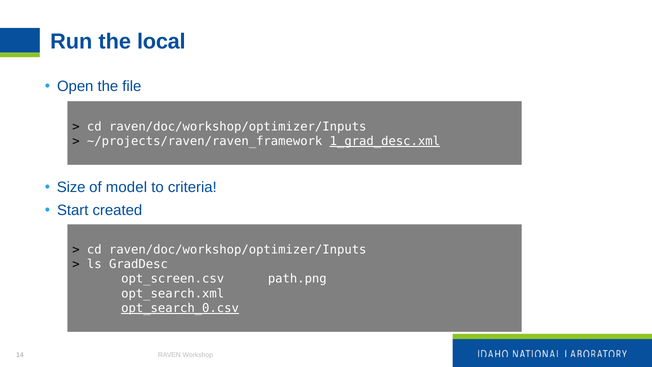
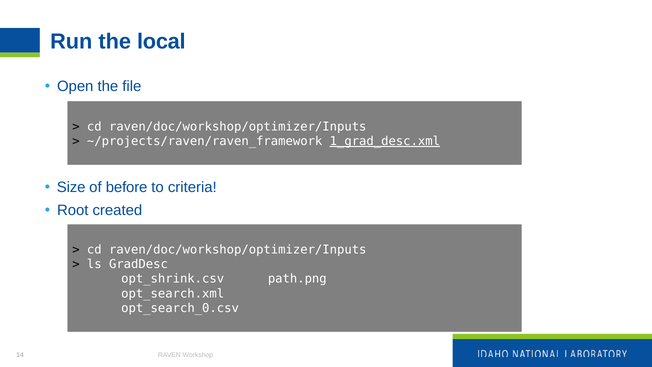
model: model -> before (127, 187)
Start: Start -> Root (73, 210)
opt_screen.csv: opt_screen.csv -> opt_shrink.csv (173, 279)
opt_search_0.csv underline: present -> none (180, 308)
